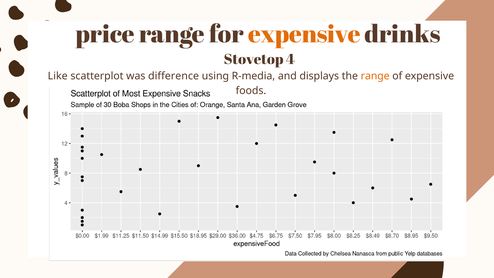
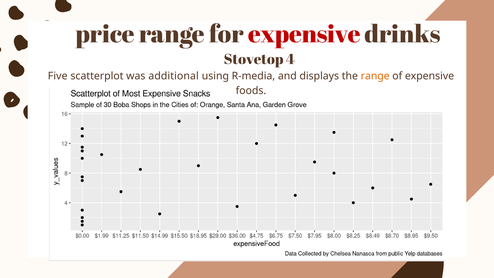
expensive colour: orange -> red (304, 34)
Like: Like -> Five (58, 76)
difference: difference -> additional (174, 76)
